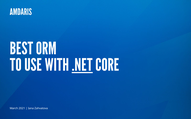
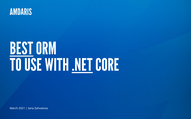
BEST underline: none -> present (22, 49)
